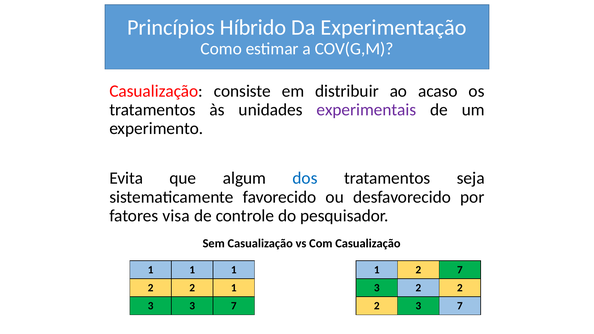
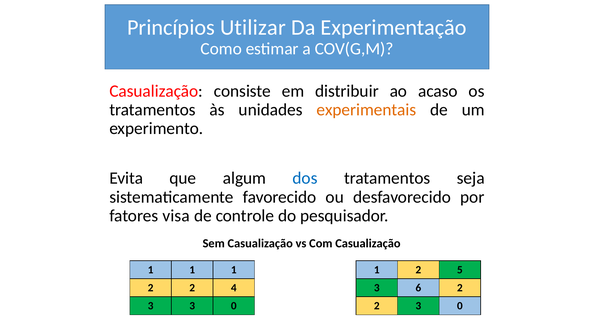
Híbrido: Híbrido -> Utilizar (253, 27)
experimentais colour: purple -> orange (366, 110)
2 7: 7 -> 5 (460, 270)
2 1: 1 -> 4 (234, 288)
3 2: 2 -> 6 (418, 288)
3 3 7: 7 -> 0 (234, 306)
2 3 7: 7 -> 0 (460, 306)
